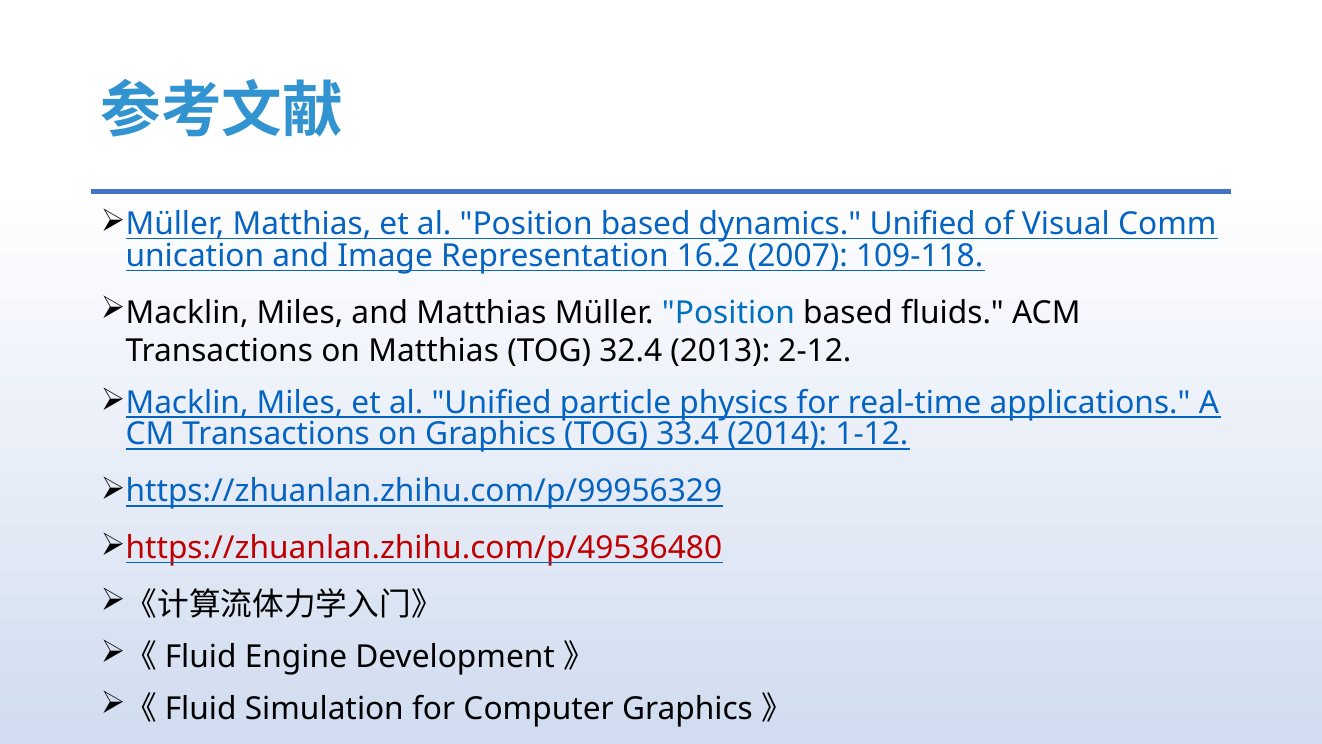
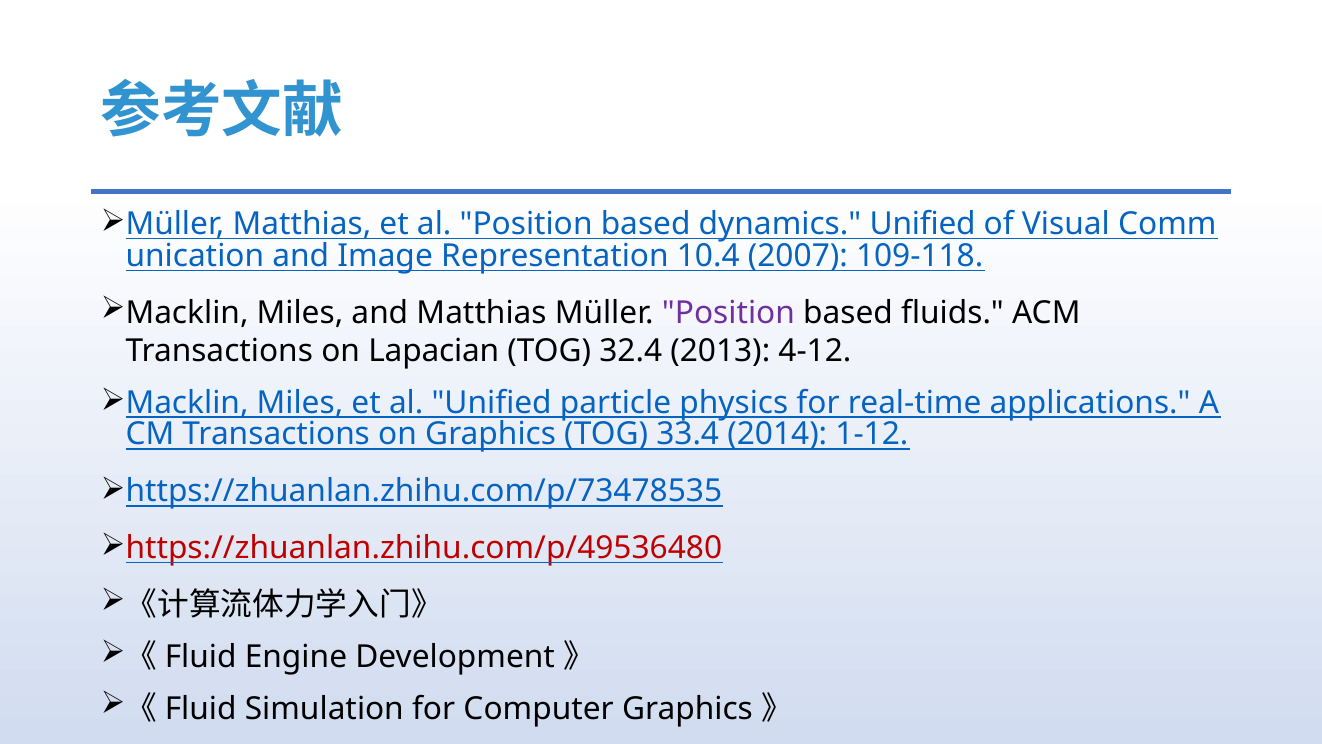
16.2: 16.2 -> 10.4 (708, 256)
Position colour: blue -> purple (728, 313)
on Matthias: Matthias -> Lapacian (434, 351)
2-12: 2-12 -> 4-12 (815, 351)
https://zhuanlan.zhihu.com/p/99956329: https://zhuanlan.zhihu.com/p/99956329 -> https://zhuanlan.zhihu.com/p/73478535 (424, 491)
